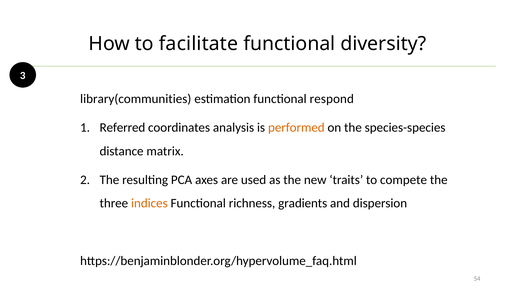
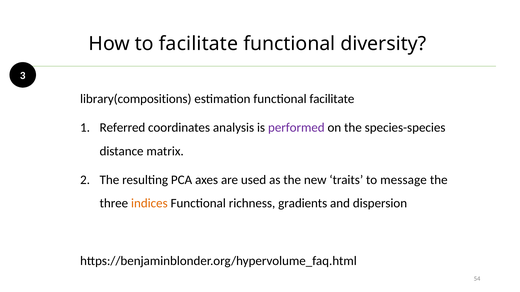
library(communities: library(communities -> library(compositions (136, 99)
functional respond: respond -> facilitate (332, 99)
performed colour: orange -> purple (296, 128)
compete: compete -> message (403, 180)
